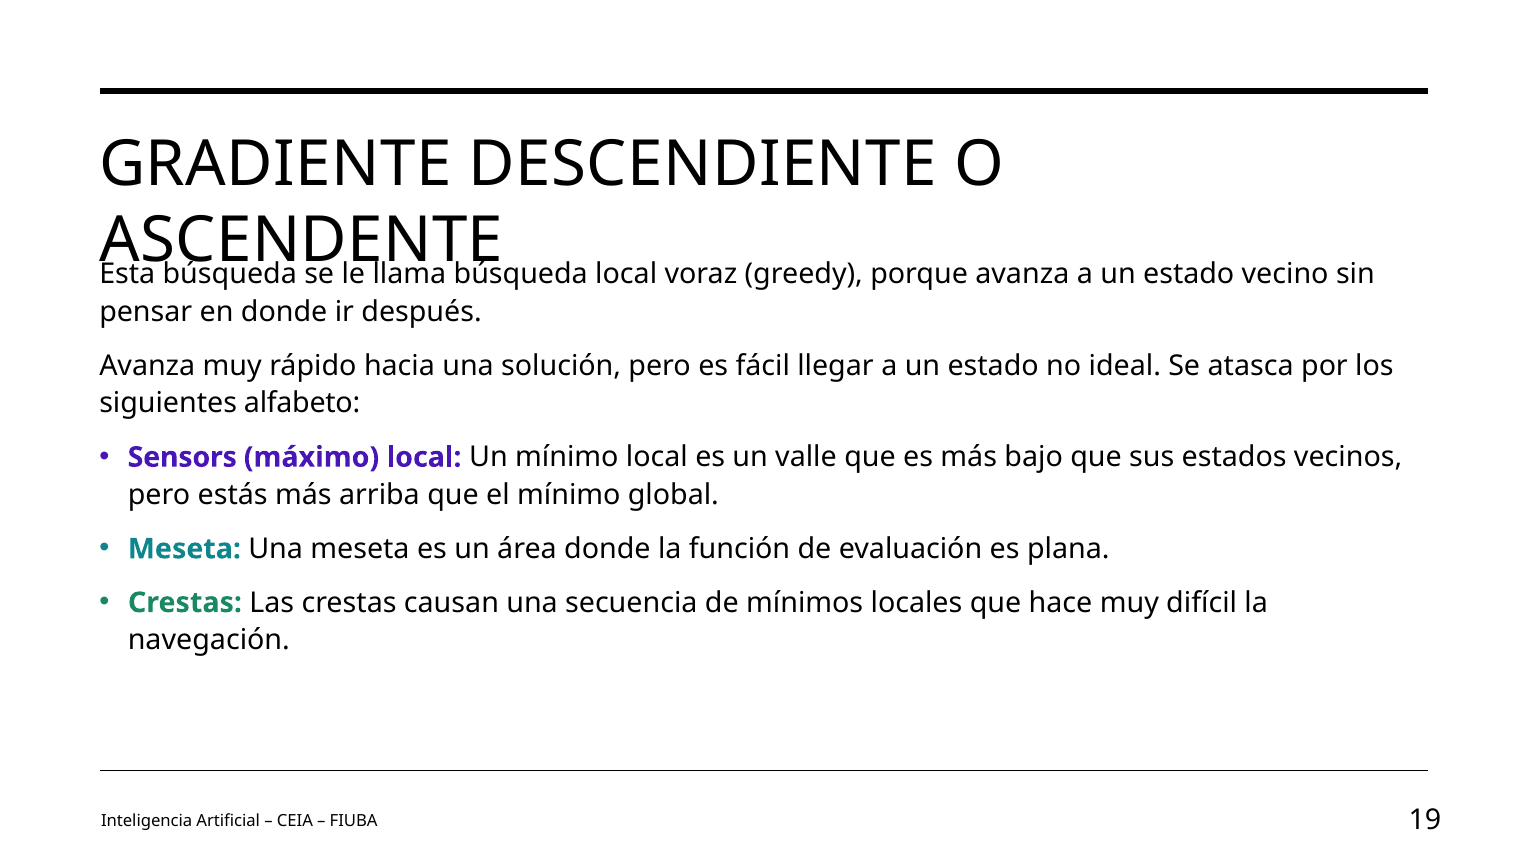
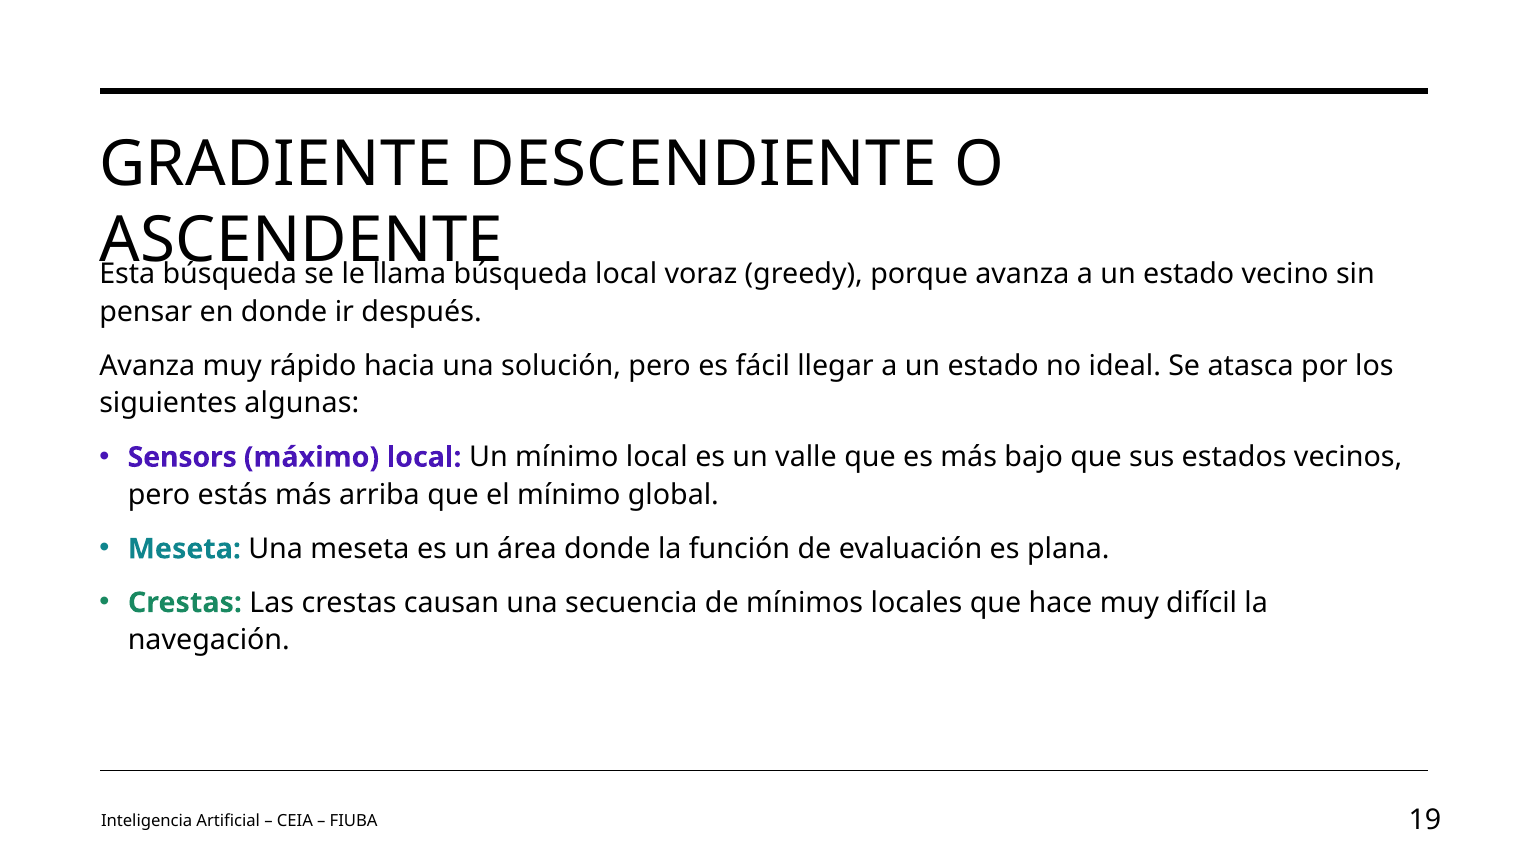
alfabeto: alfabeto -> algunas (302, 403)
